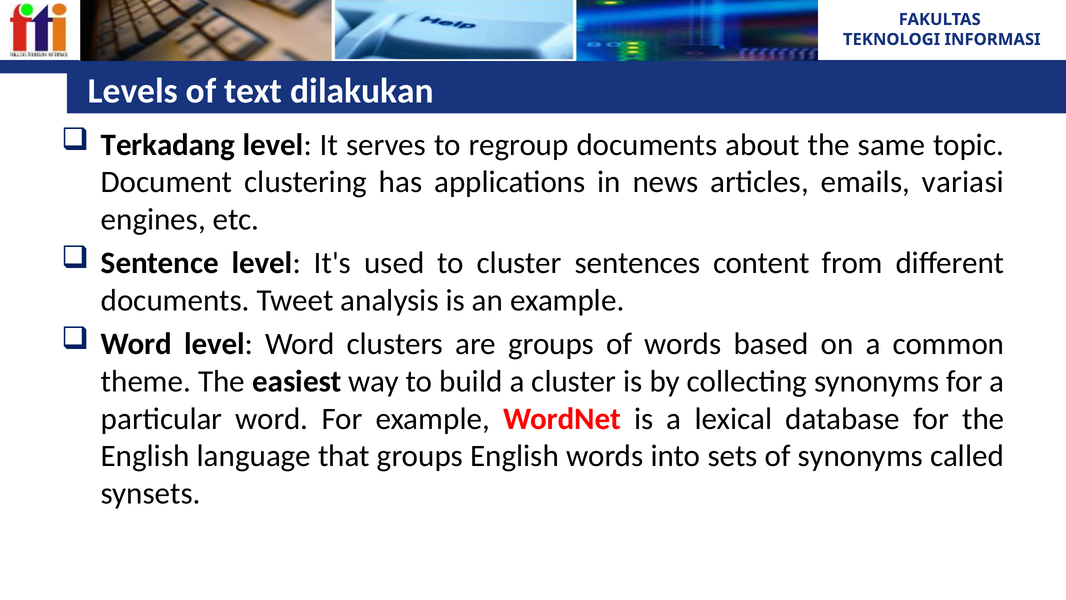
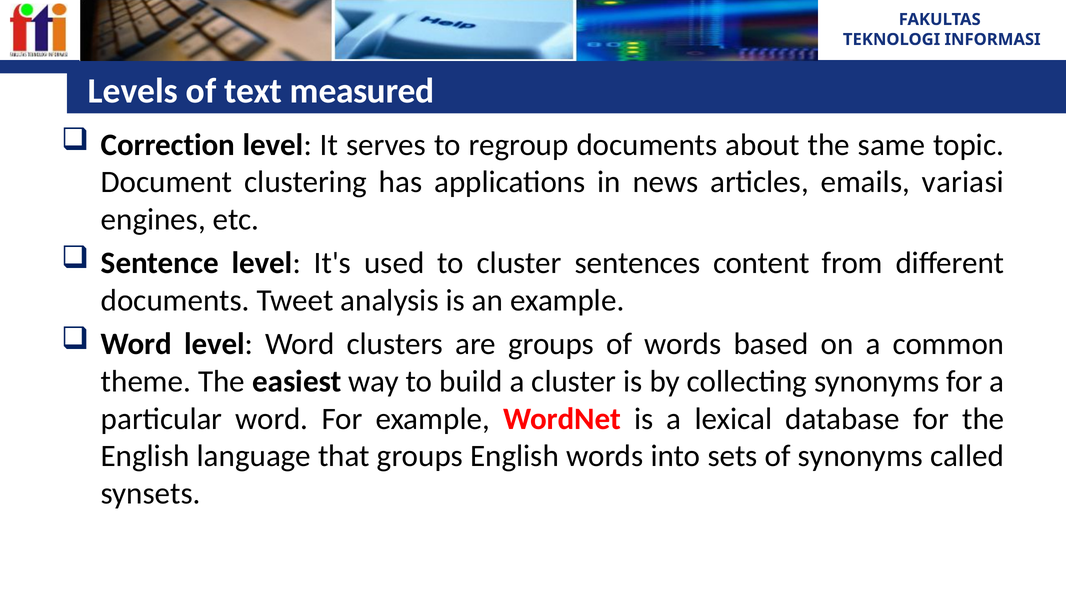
dilakukan: dilakukan -> measured (362, 91)
Terkadang: Terkadang -> Correction (168, 145)
